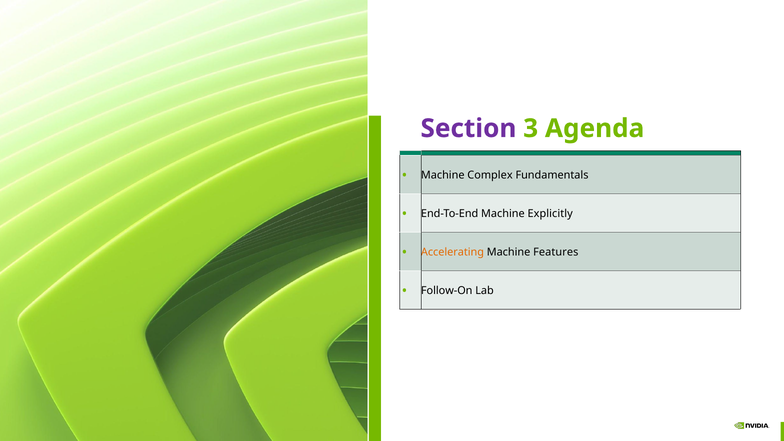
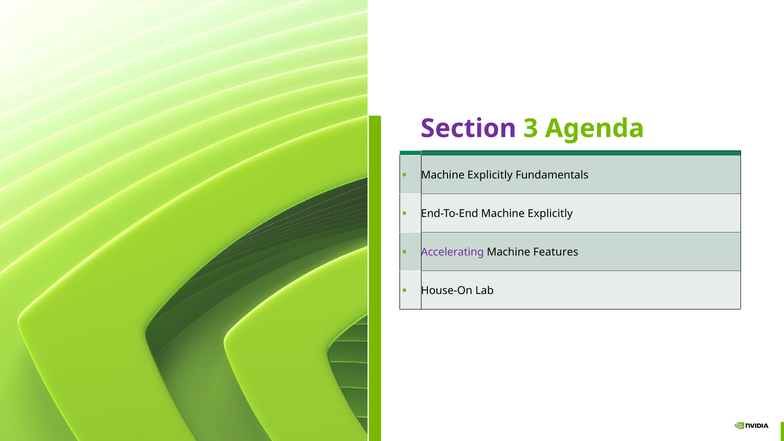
Complex: Complex -> Explicitly (490, 175)
Accelerating colour: orange -> purple (452, 252)
Follow-On: Follow-On -> House-On (447, 290)
